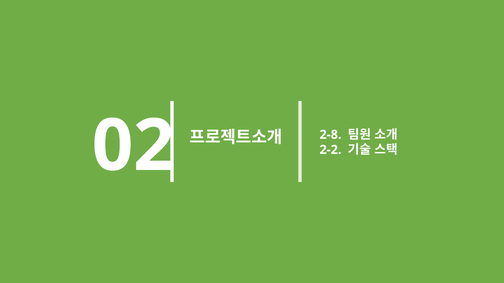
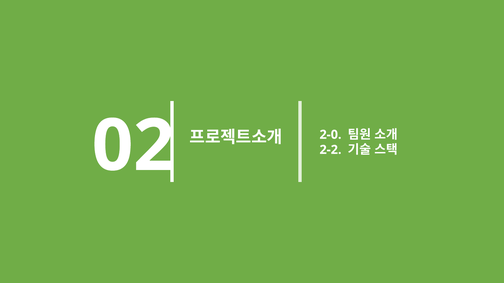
2-8: 2-8 -> 2-0 (331, 135)
